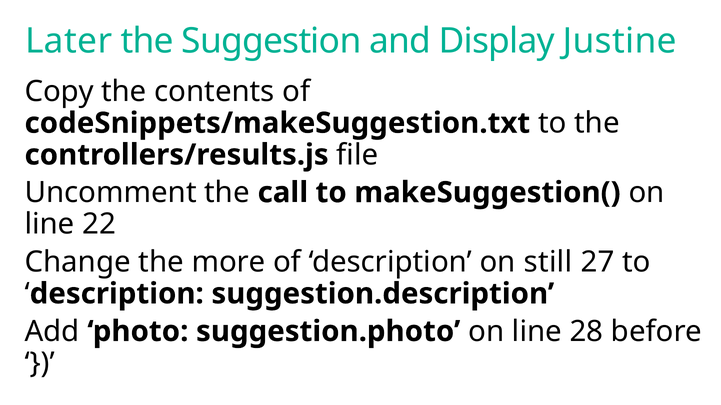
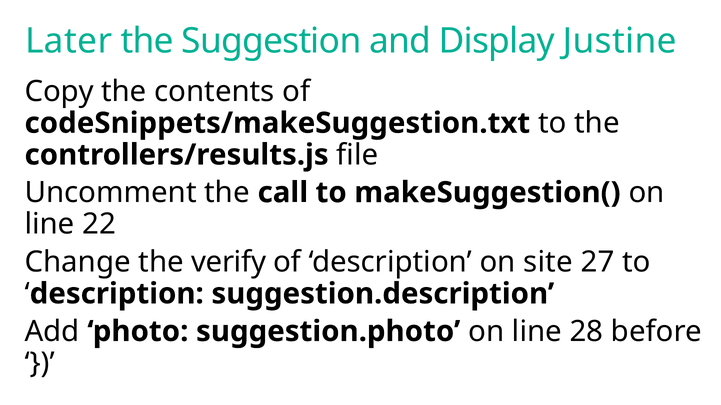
more: more -> verify (229, 262)
still: still -> site (548, 262)
